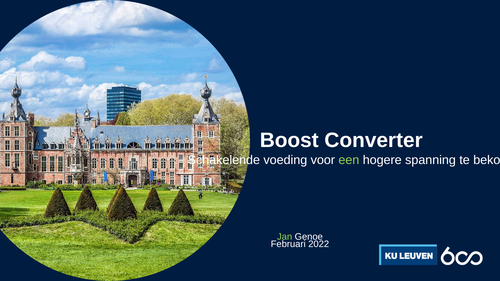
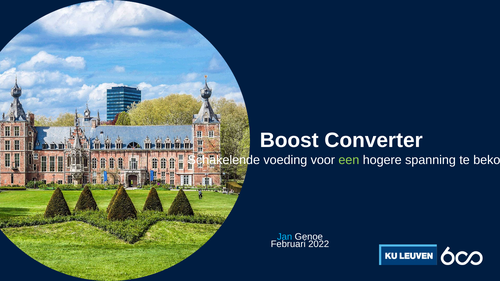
Jan colour: light green -> light blue (285, 237)
